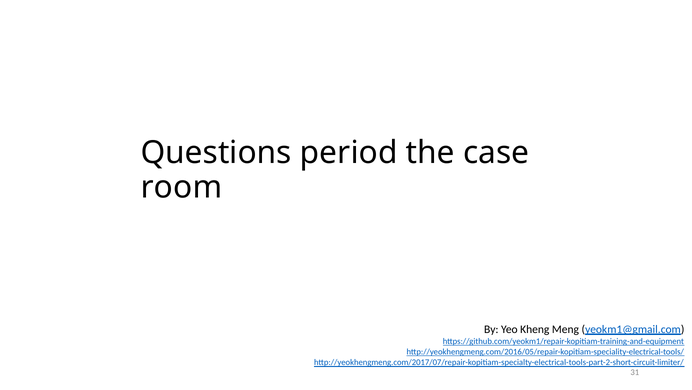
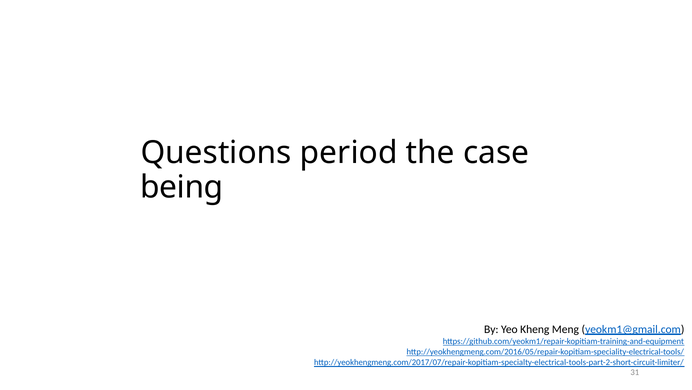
room: room -> being (182, 187)
